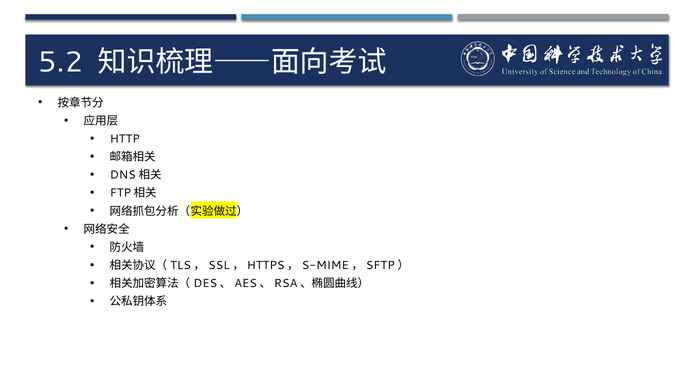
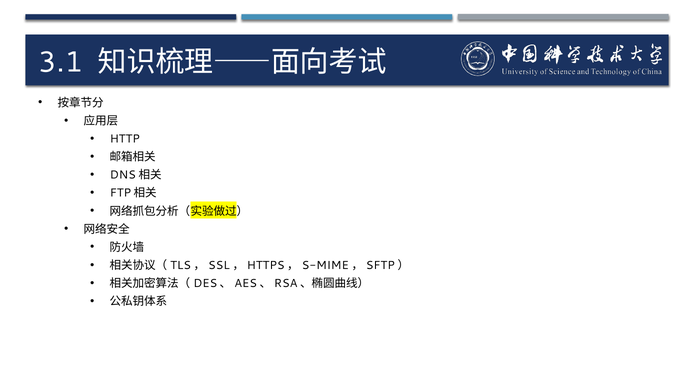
5.2: 5.2 -> 3.1 (61, 62)
